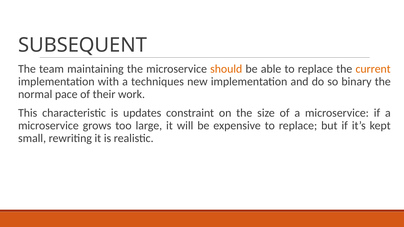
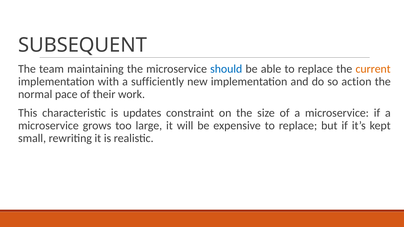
should colour: orange -> blue (226, 69)
techniques: techniques -> sufficiently (158, 82)
binary: binary -> action (356, 82)
